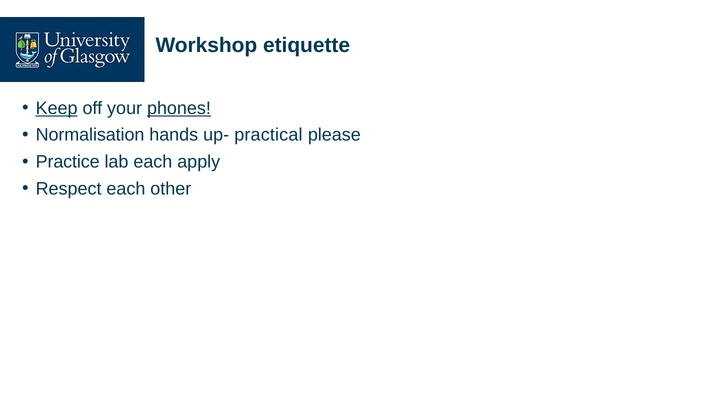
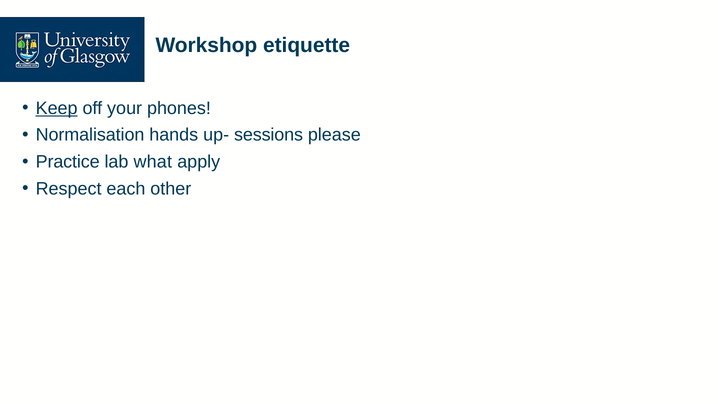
phones underline: present -> none (179, 108)
practical: practical -> sessions (269, 135)
lab each: each -> what (153, 162)
